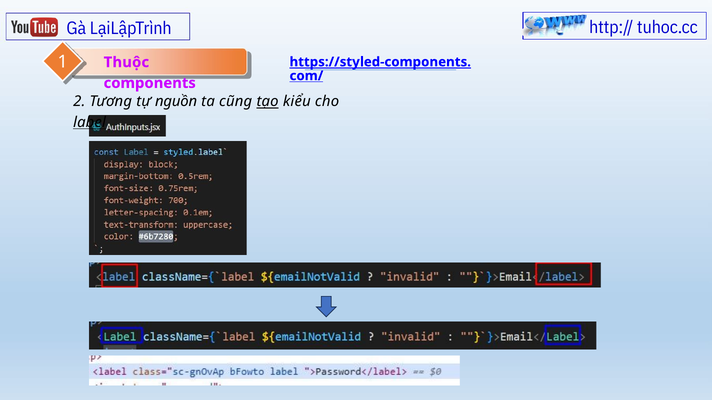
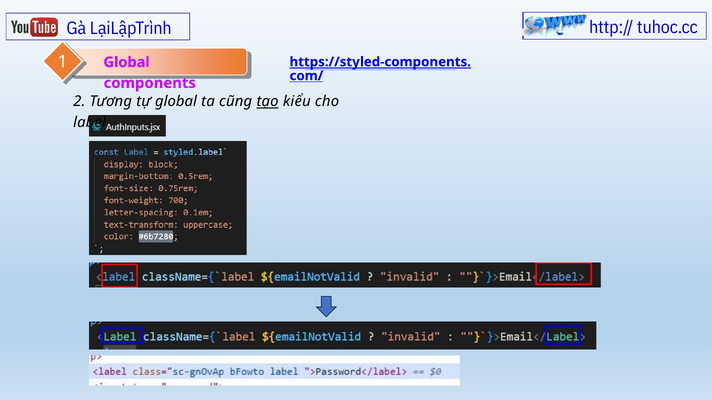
Thuộc: Thuộc -> Global (127, 62)
tự nguồn: nguồn -> global (176, 102)
label underline: present -> none (90, 123)
